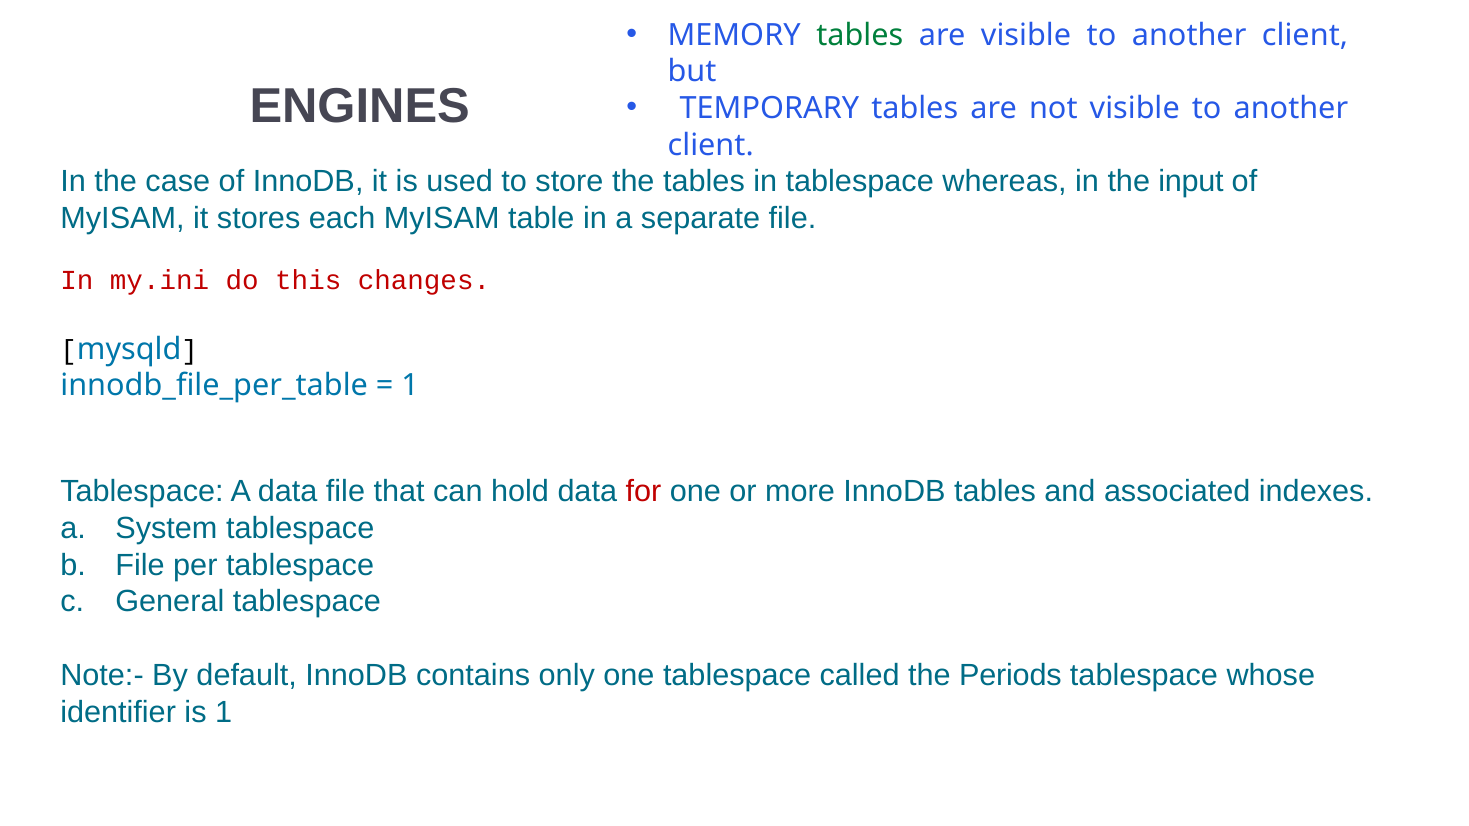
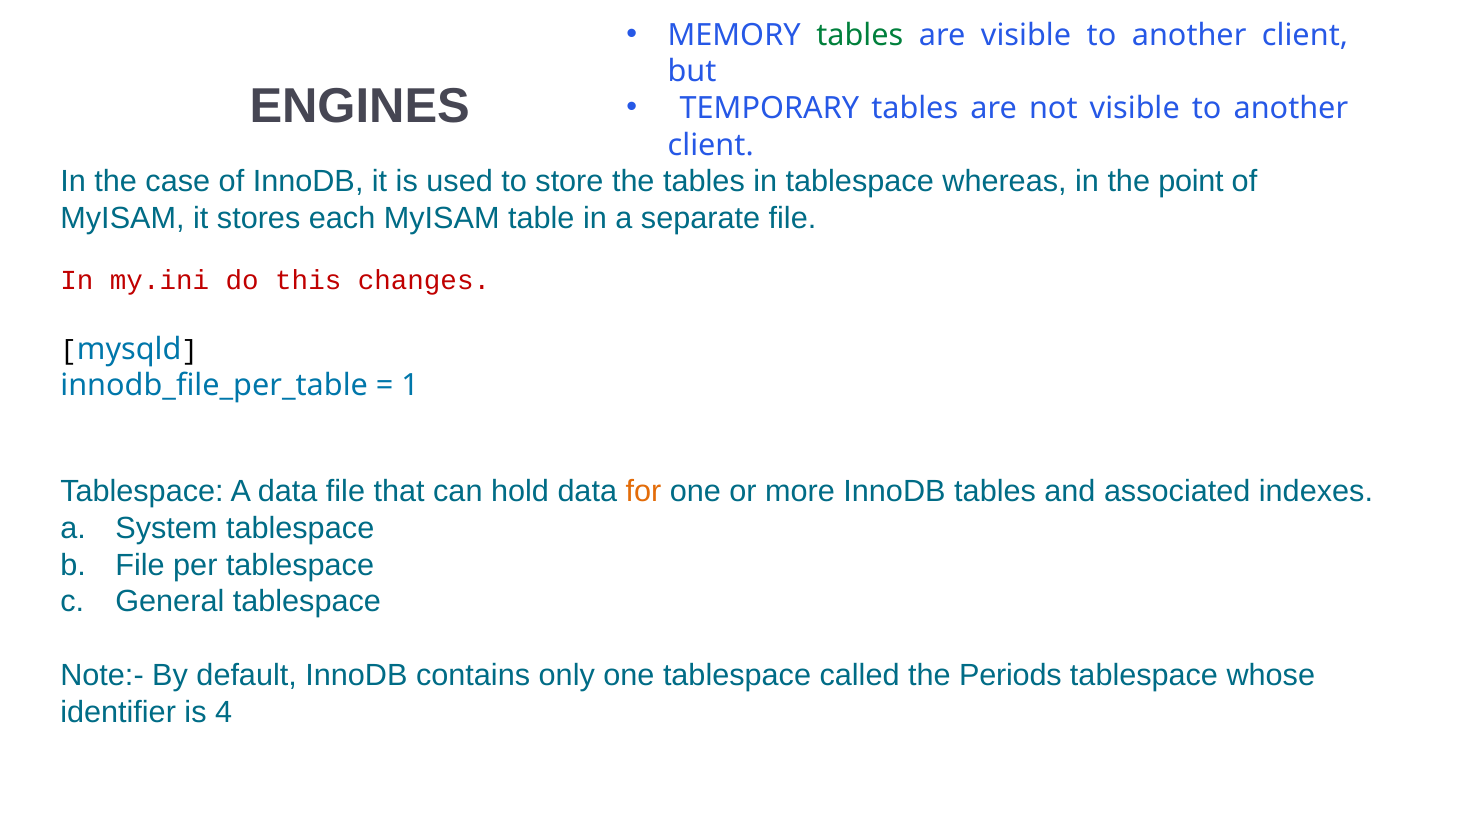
input: input -> point (1191, 182)
for colour: red -> orange (643, 492)
is 1: 1 -> 4 (224, 712)
